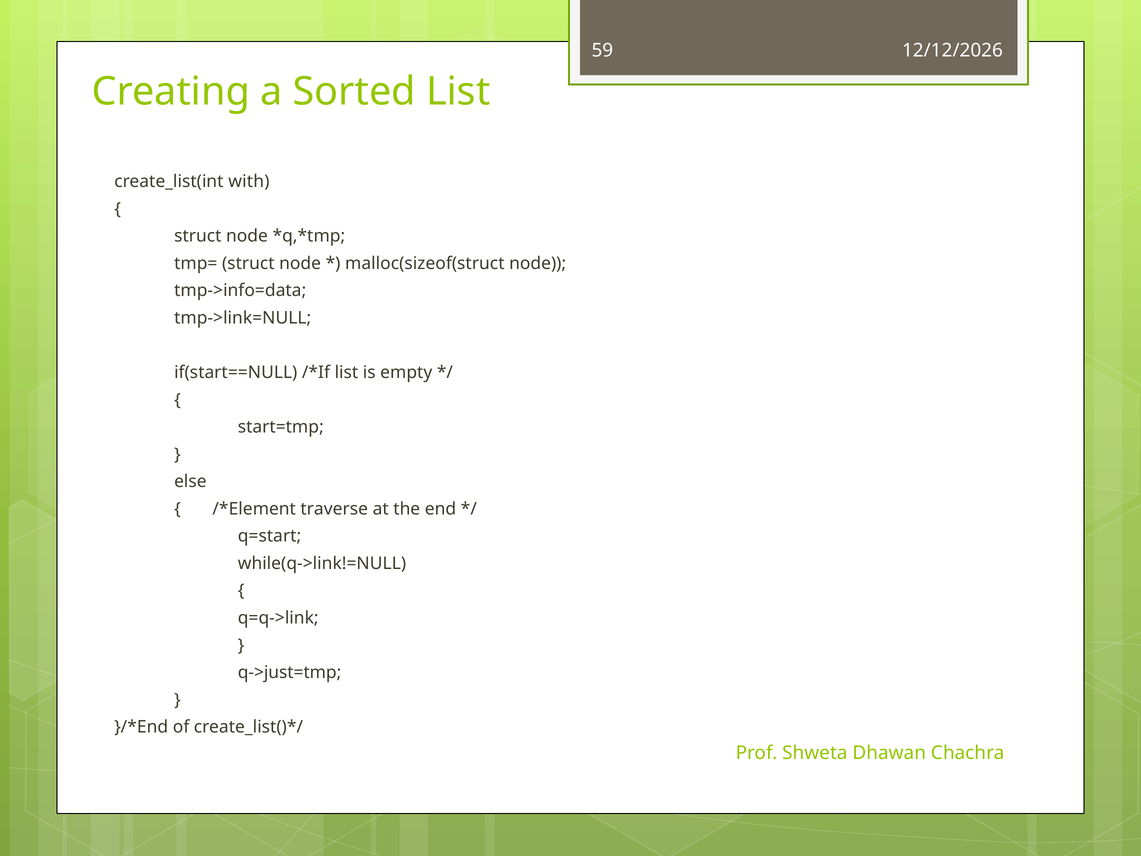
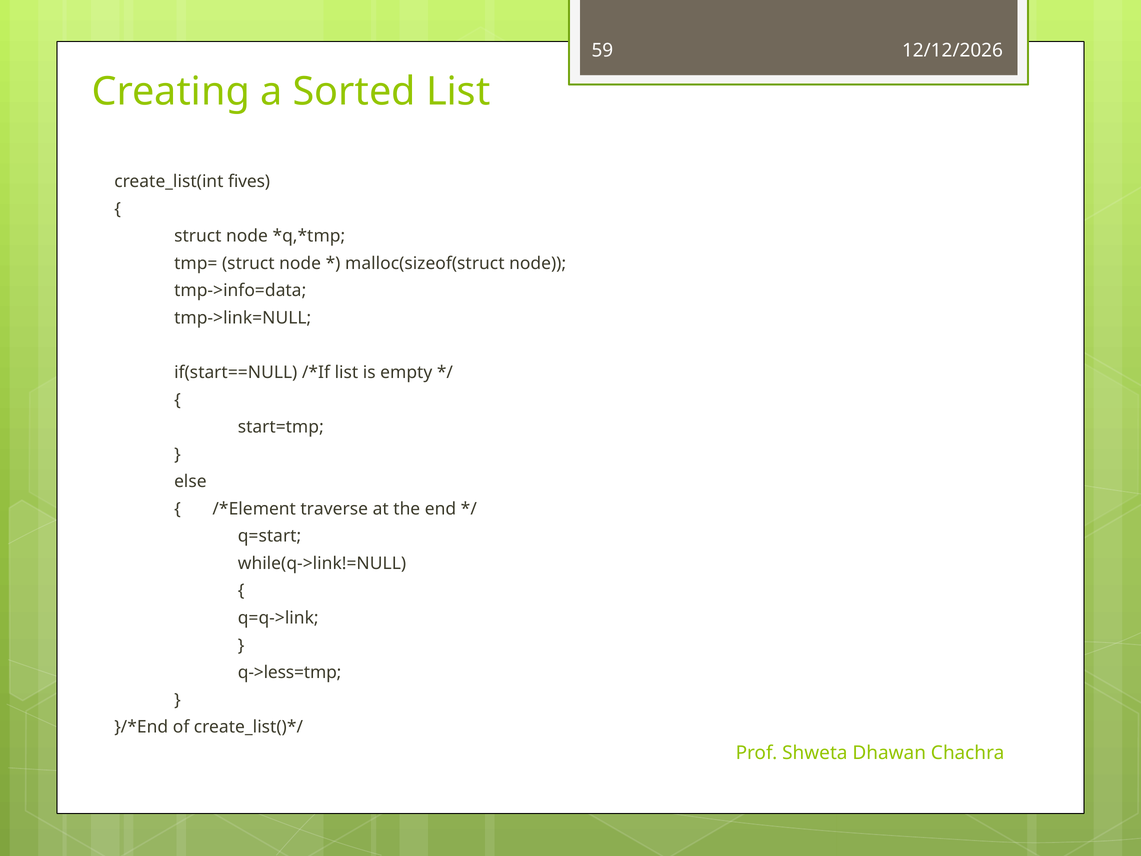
with: with -> fives (249, 182)
q->just=tmp: q->just=tmp -> q->less=tmp (290, 672)
